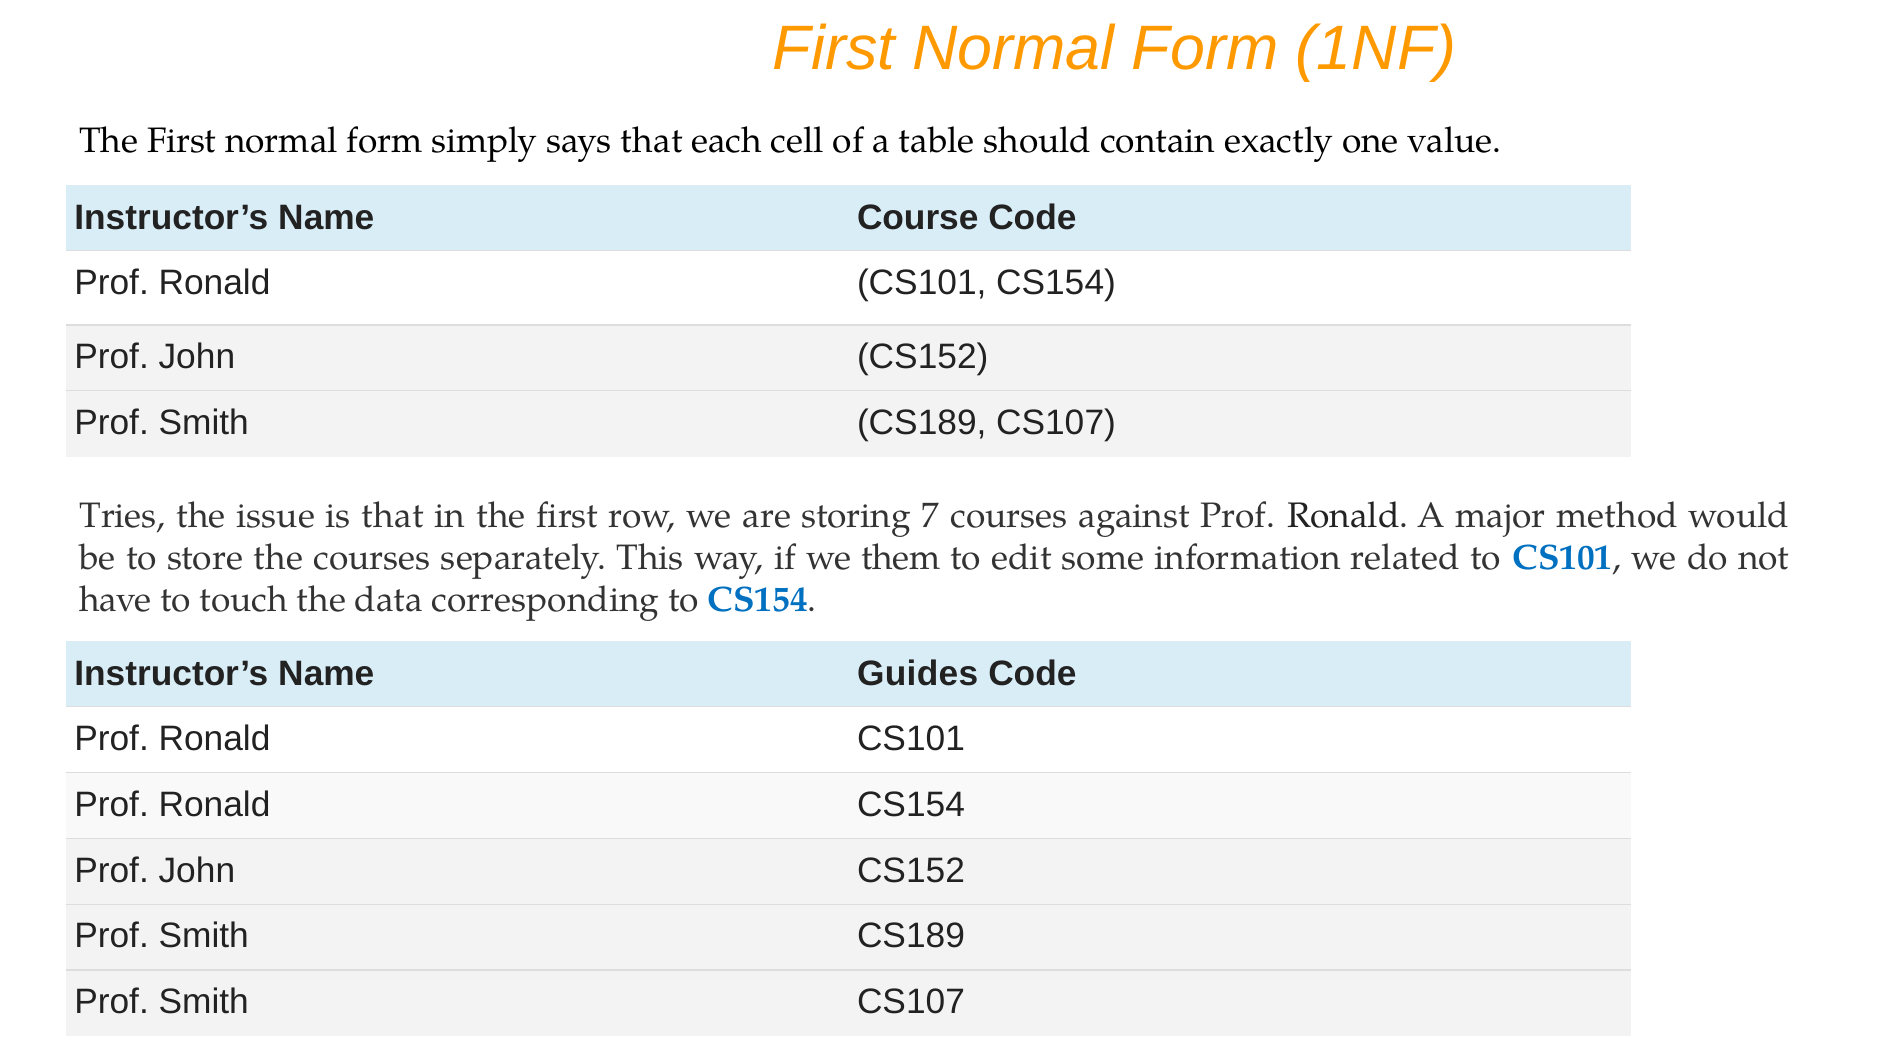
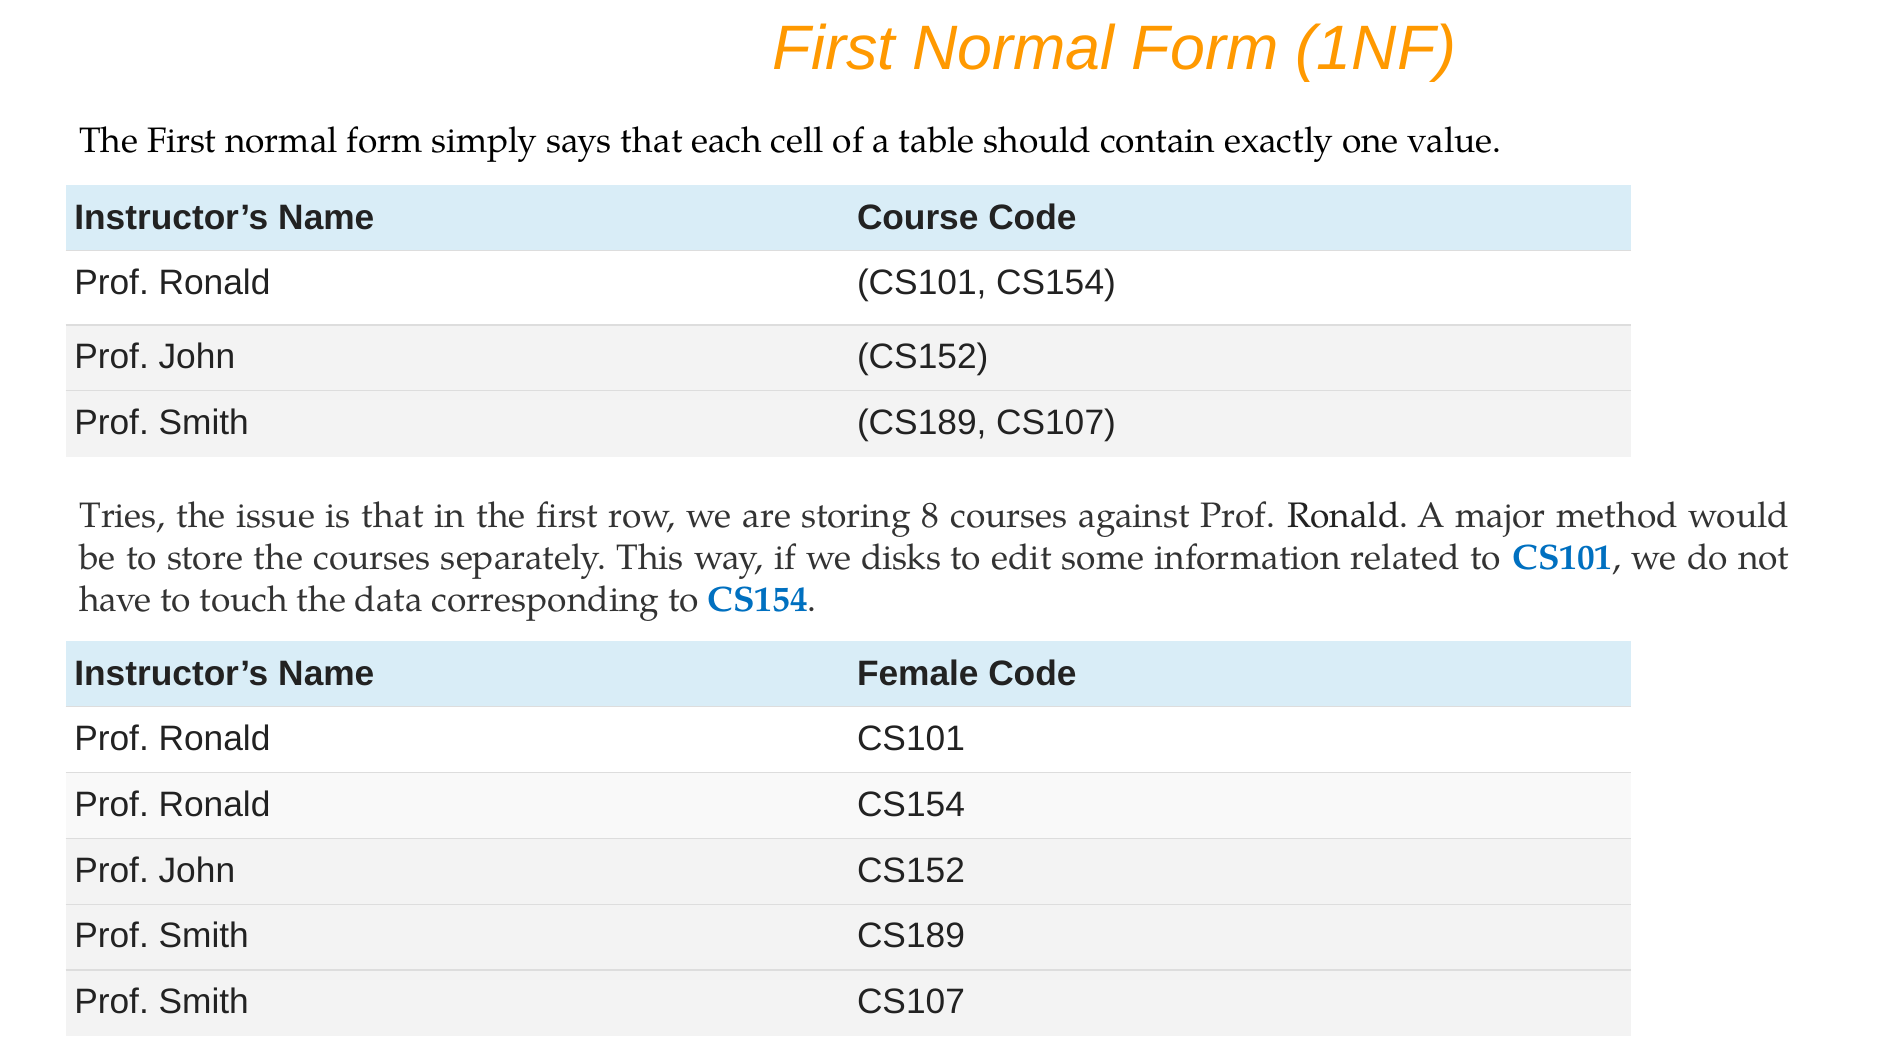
7: 7 -> 8 (931, 516)
them: them -> disks (901, 558)
Guides: Guides -> Female (918, 674)
